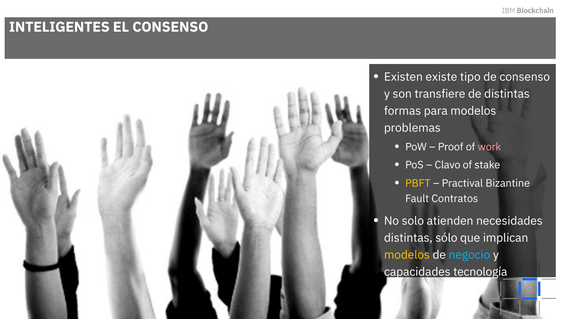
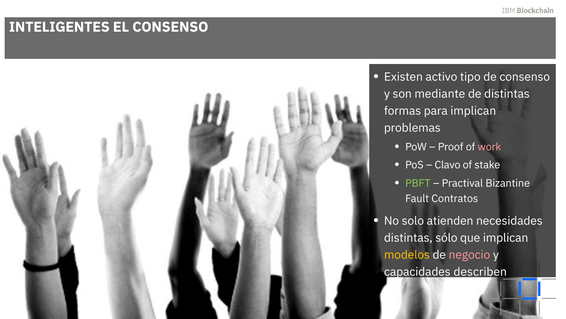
existe: existe -> activo (441, 77)
transfiere: transfiere -> mediante (440, 94)
para modelos: modelos -> implican (473, 111)
PBFT colour: yellow -> light green (418, 183)
negocio colour: light blue -> pink (469, 254)
tecnología: tecnología -> describen (480, 271)
